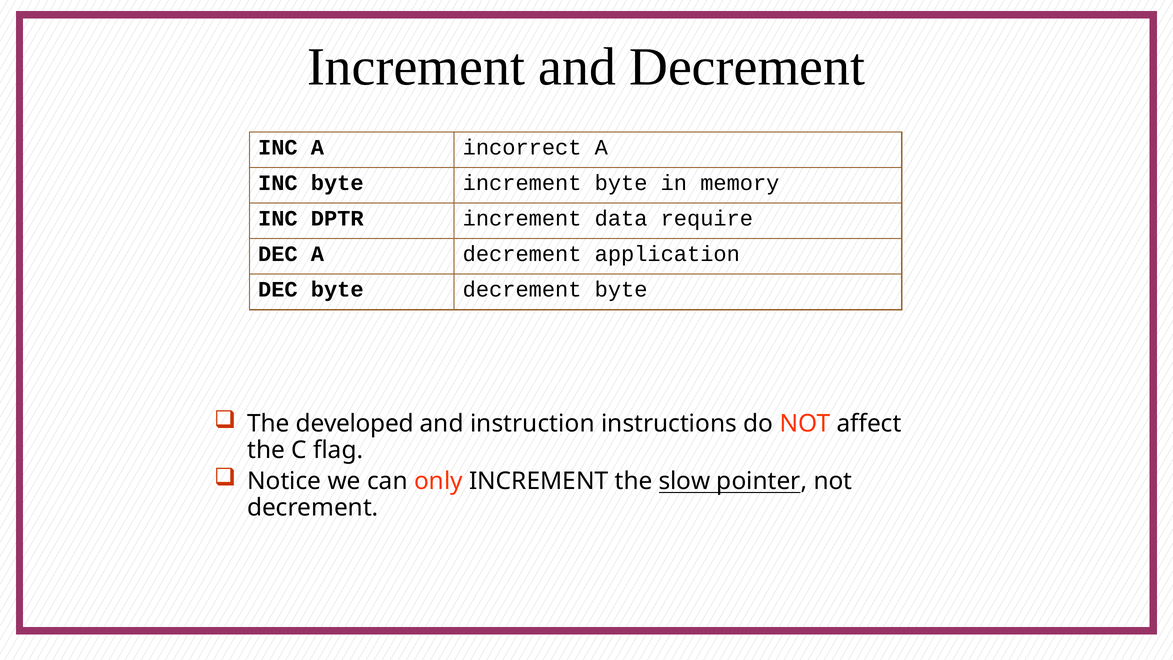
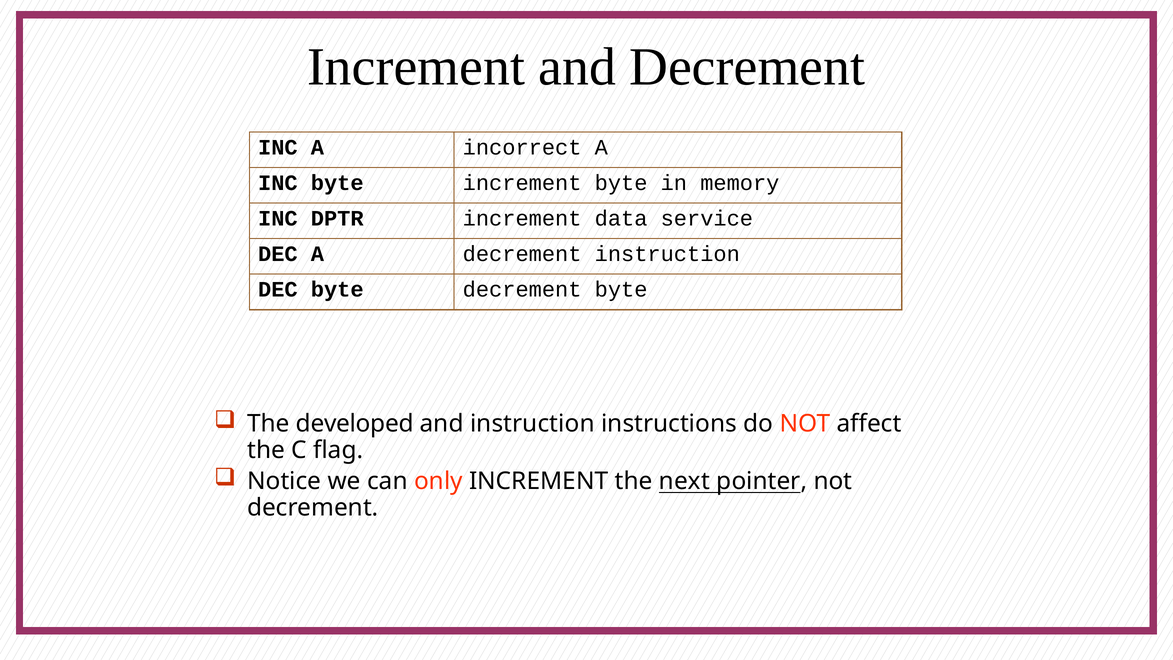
require: require -> service (707, 218)
decrement application: application -> instruction (667, 254)
slow: slow -> next (684, 481)
